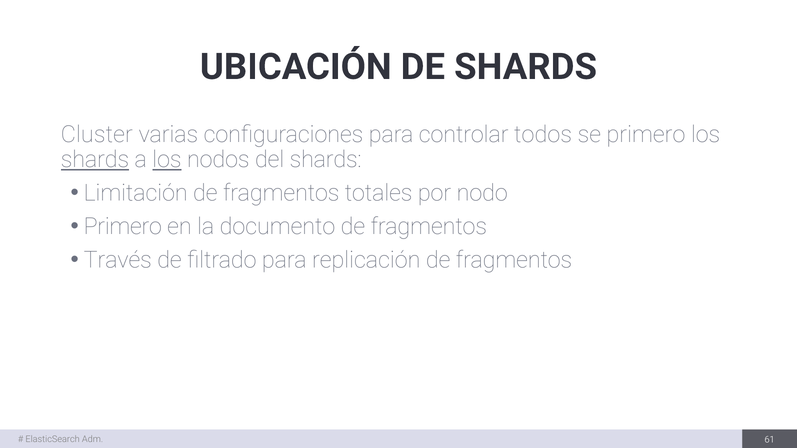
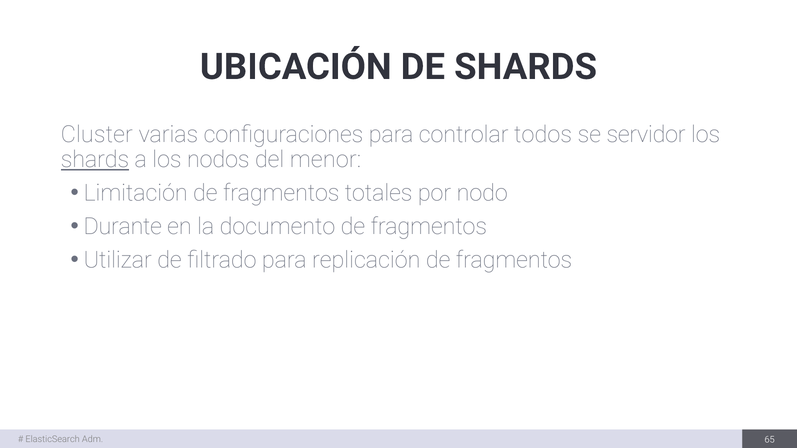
se primero: primero -> servidor (646, 135)
los underline: present -> none (167, 160)
del shards: shards -> menor (325, 160)
Primero: Primero -> Durante (123, 227)
Través: Través -> Utilizar (118, 260)
61: 61 -> 65 (770, 440)
